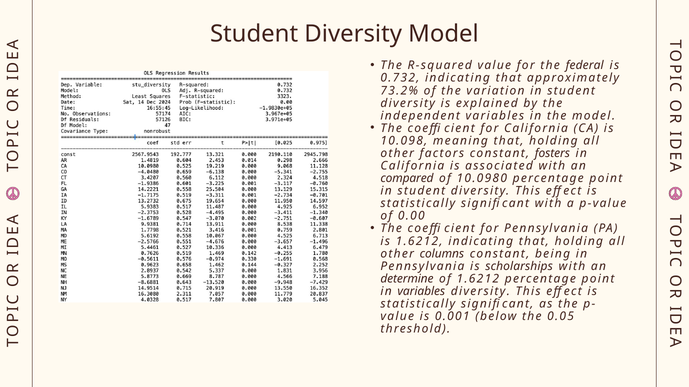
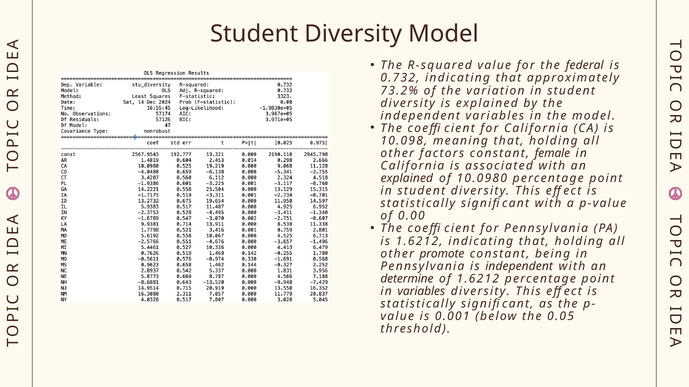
fosters: fosters -> female (552, 154)
compared: compared -> explained (407, 179)
columns: columns -> promote (442, 254)
is scholarships: scholarships -> independent (519, 267)
